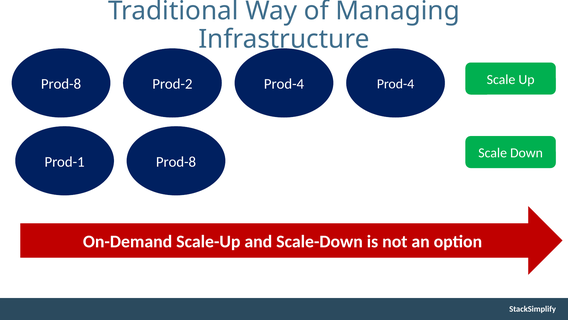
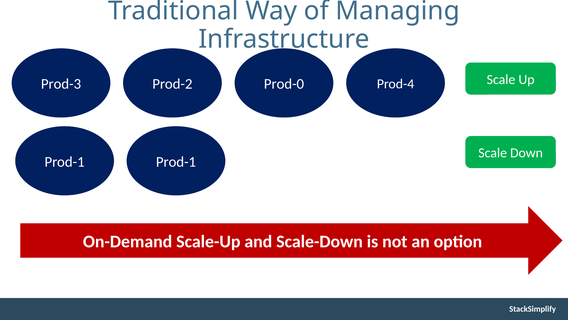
Prod-8: Prod-8 -> Prod-3 (61, 84)
Prod-2 Prod-4: Prod-4 -> Prod-0 (284, 84)
Prod-1 Prod-8: Prod-8 -> Prod-1 (176, 162)
